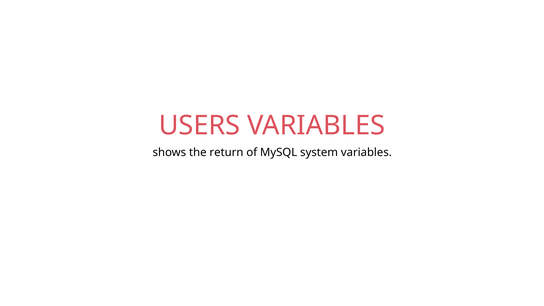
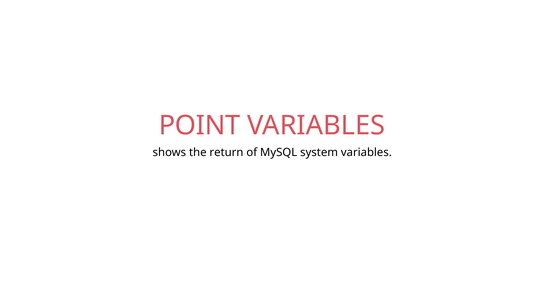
USERS: USERS -> POINT (199, 126)
